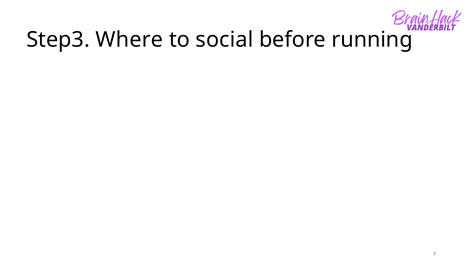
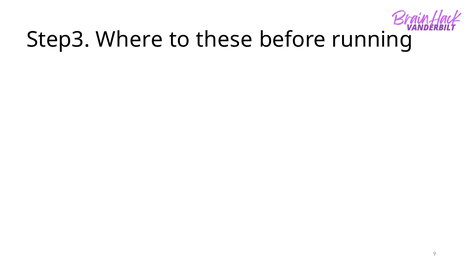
social: social -> these (224, 40)
